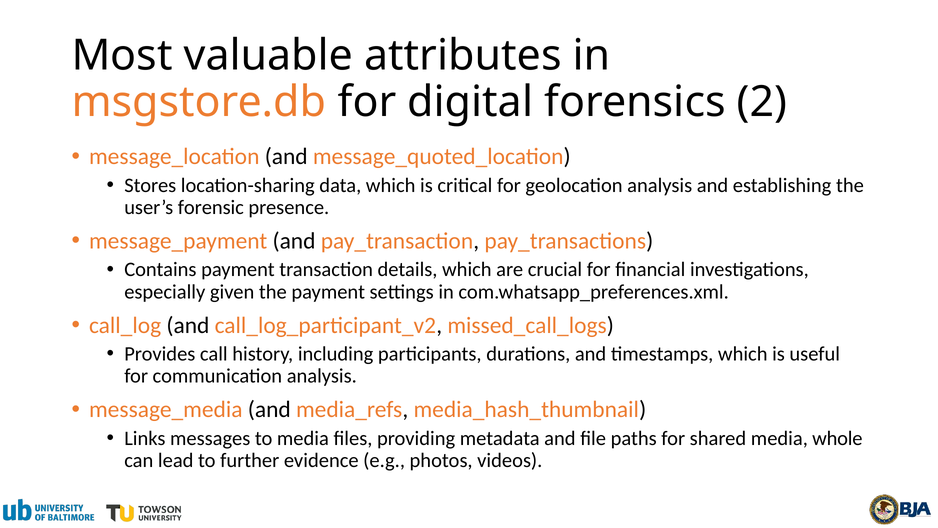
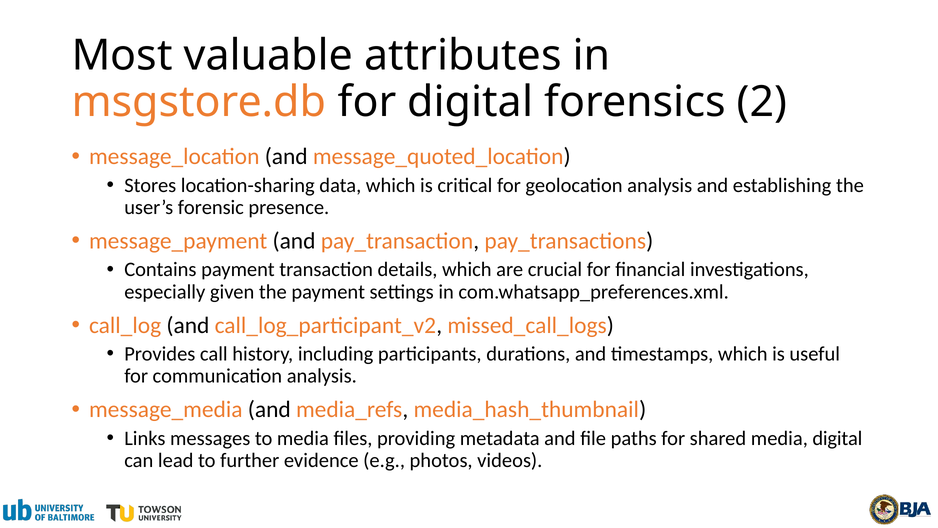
media whole: whole -> digital (837, 438)
